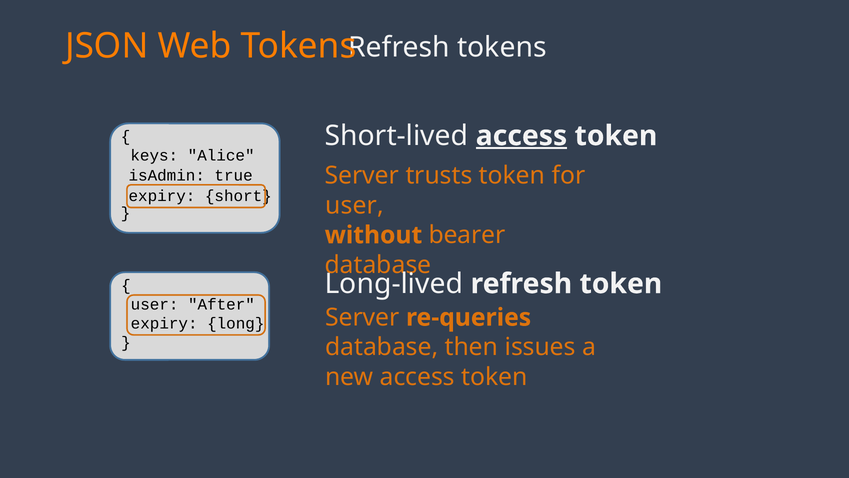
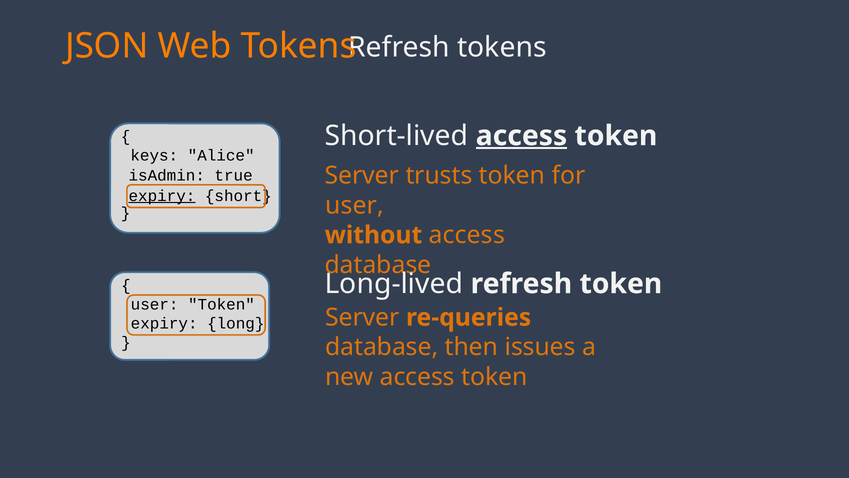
expiry underline: none -> present (162, 196)
without bearer: bearer -> access (467, 235)
user After: After -> Token (221, 304)
